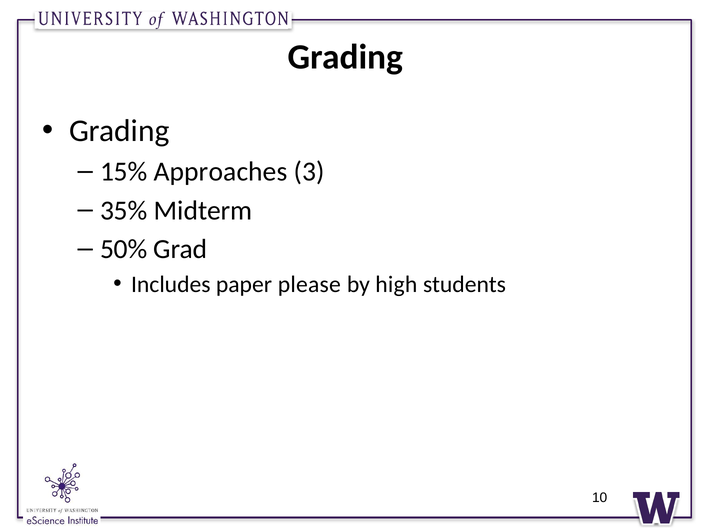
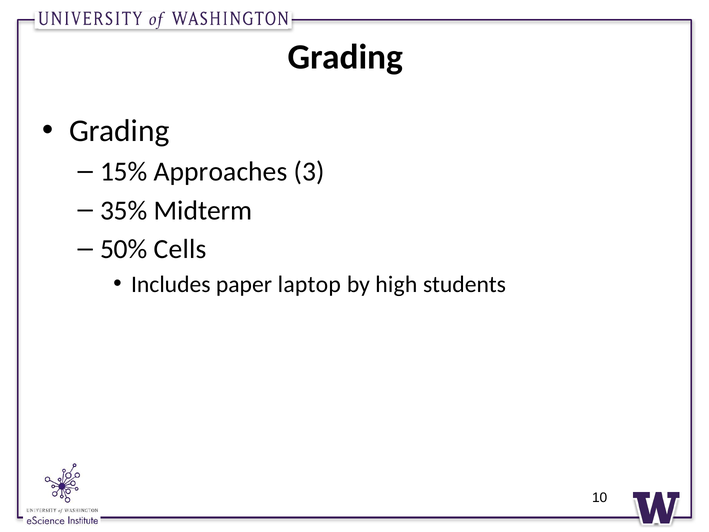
Grad: Grad -> Cells (180, 249)
please: please -> laptop (309, 284)
